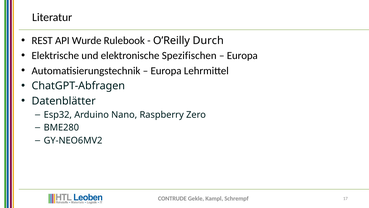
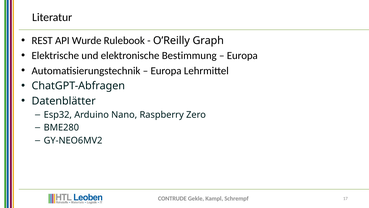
Durch: Durch -> Graph (208, 40)
Spezifischen: Spezifischen -> Bestimmung (189, 56)
